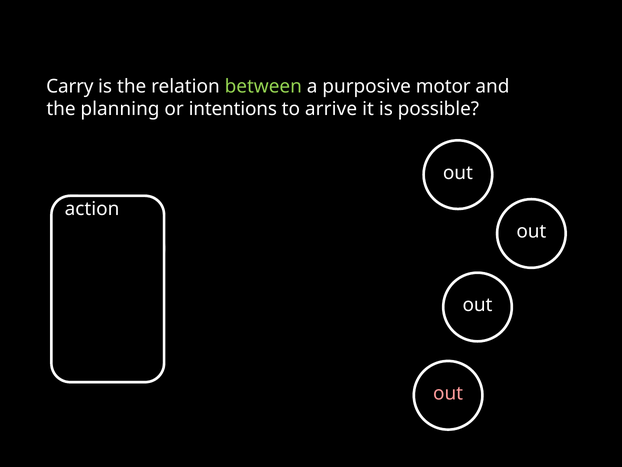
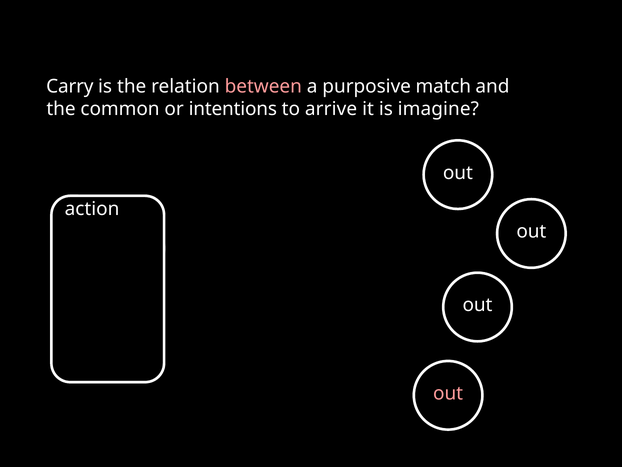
between colour: light green -> pink (263, 86)
motor: motor -> match (443, 86)
planning: planning -> common (120, 109)
possible: possible -> imagine (438, 109)
